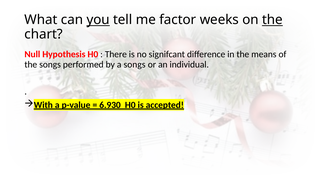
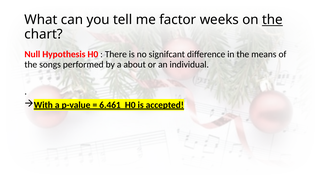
you underline: present -> none (98, 20)
a songs: songs -> about (135, 64)
6.930: 6.930 -> 6.461 (110, 105)
